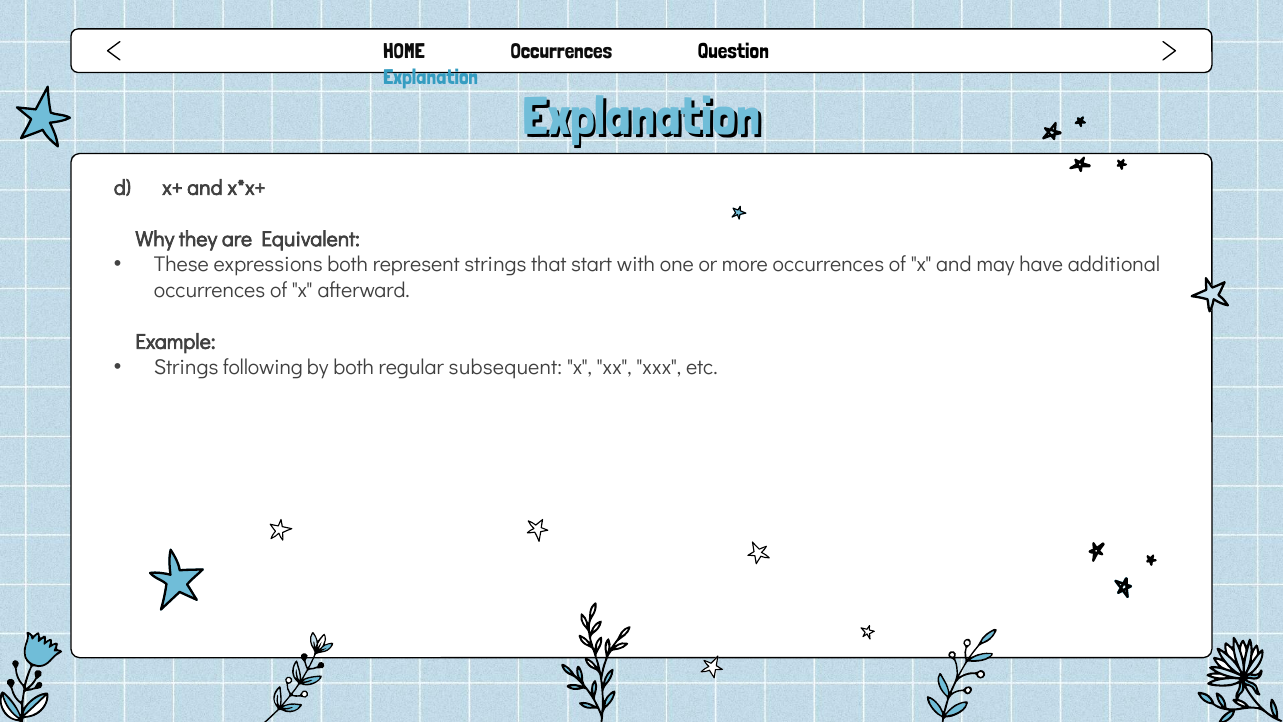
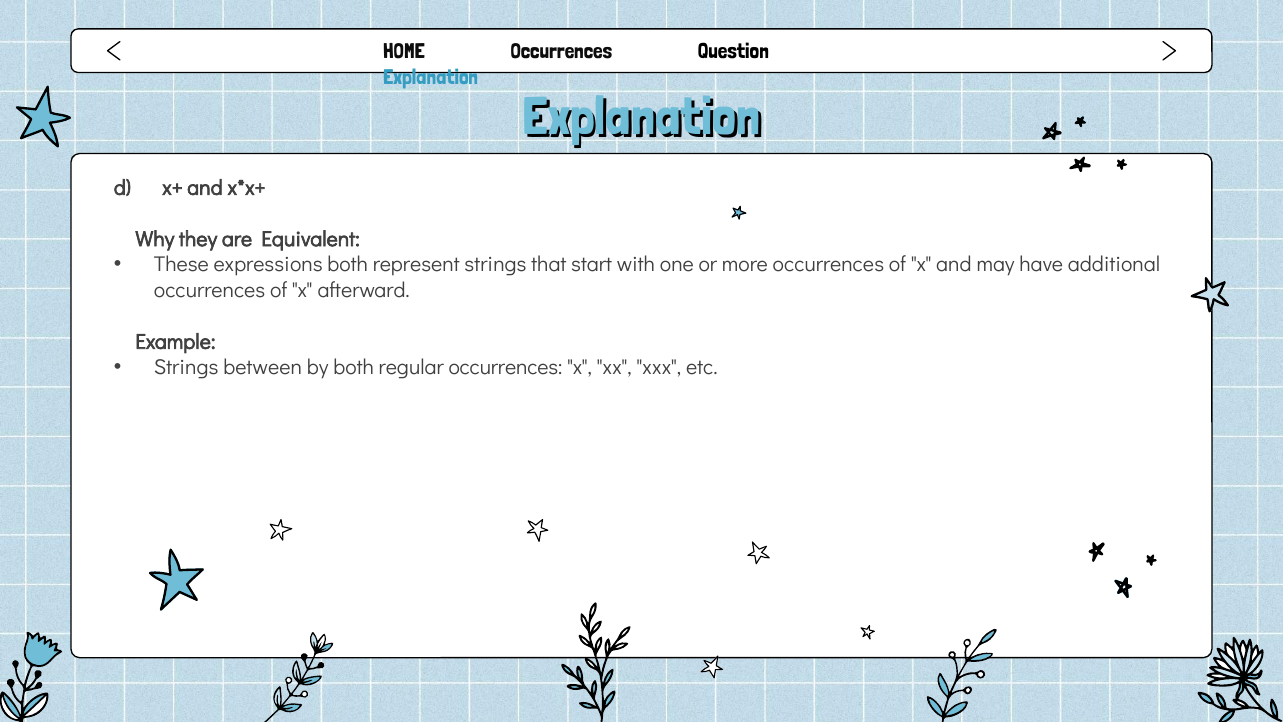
following: following -> between (263, 367)
regular subsequent: subsequent -> occurrences (506, 367)
